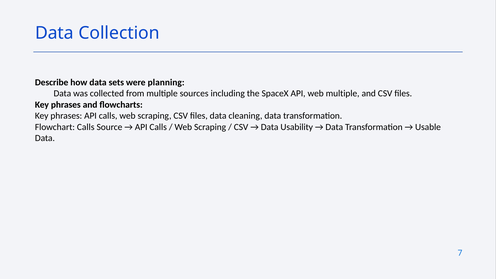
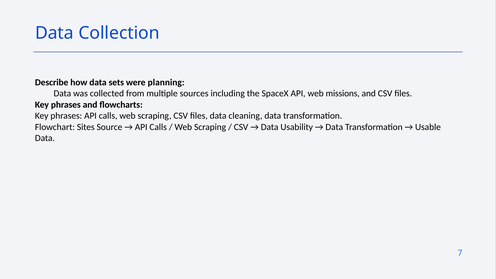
web multiple: multiple -> missions (343, 93)
Flowchart Calls: Calls -> Sites (86, 127)
